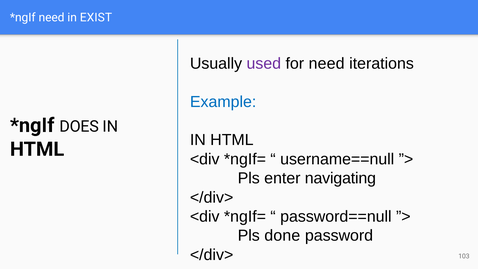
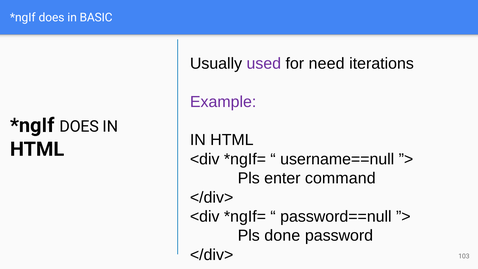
need: need -> does (52, 17)
EXIST: EXIST -> BASIC (96, 17)
Example colour: blue -> purple (223, 102)
navigating: navigating -> command (340, 178)
